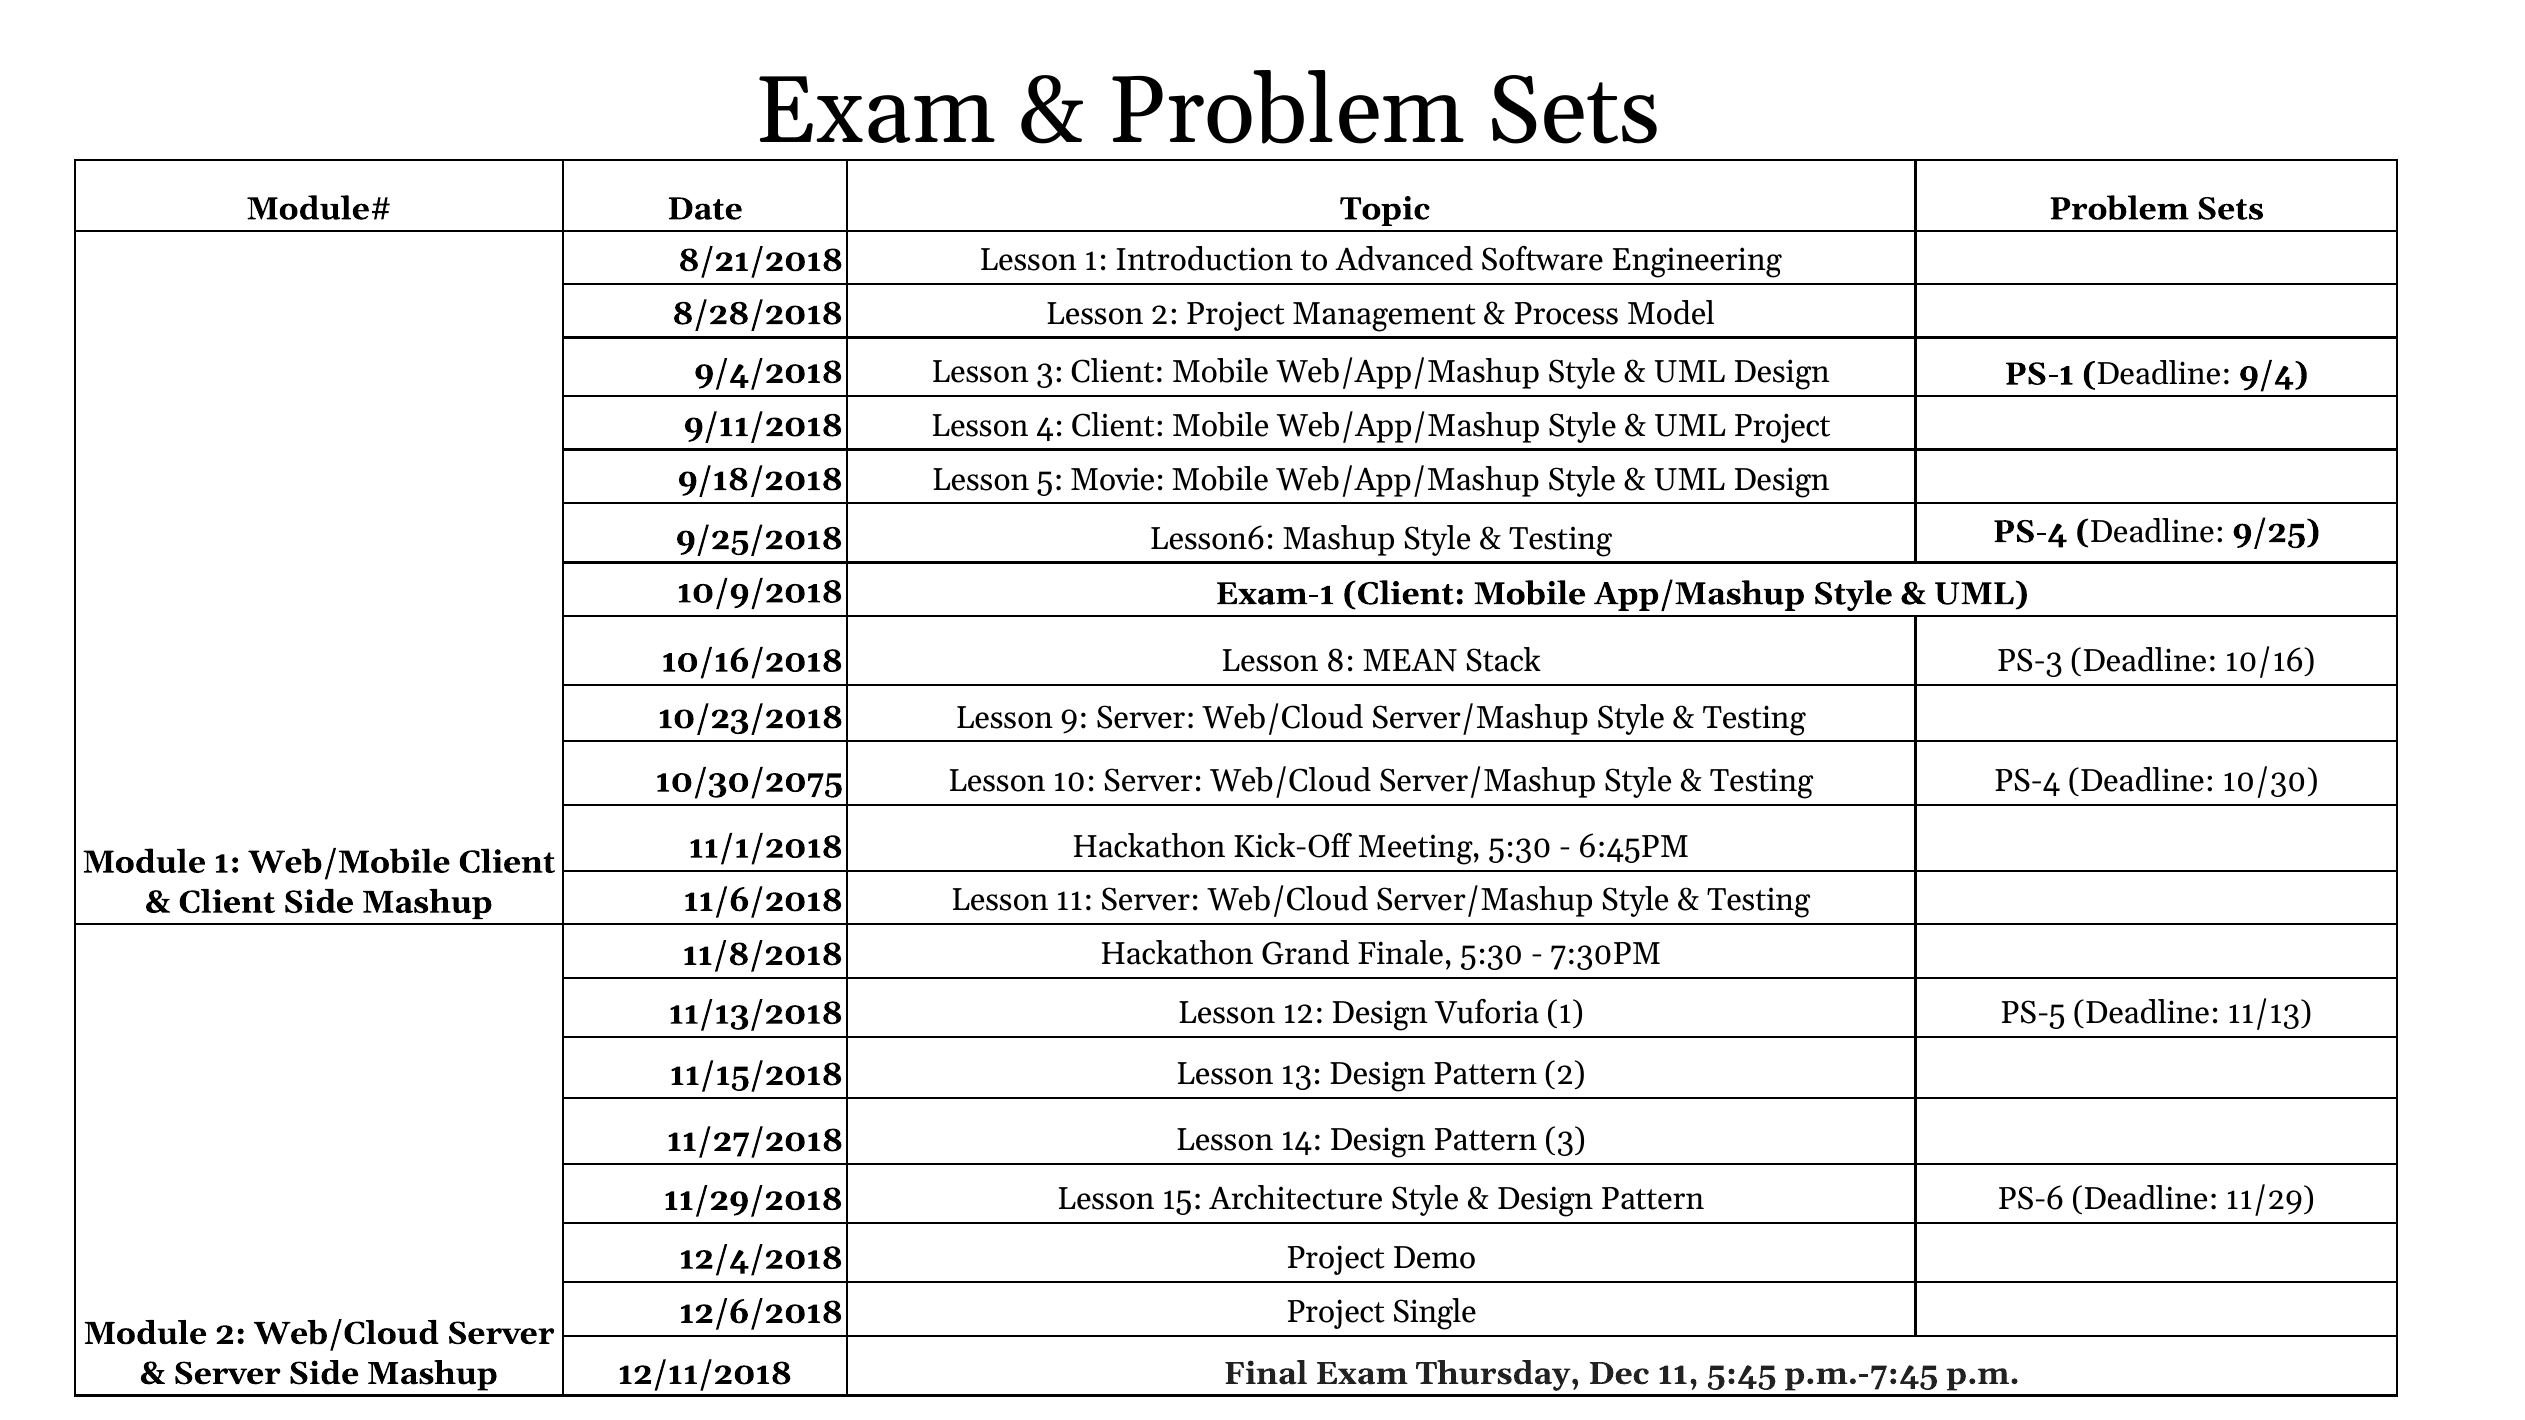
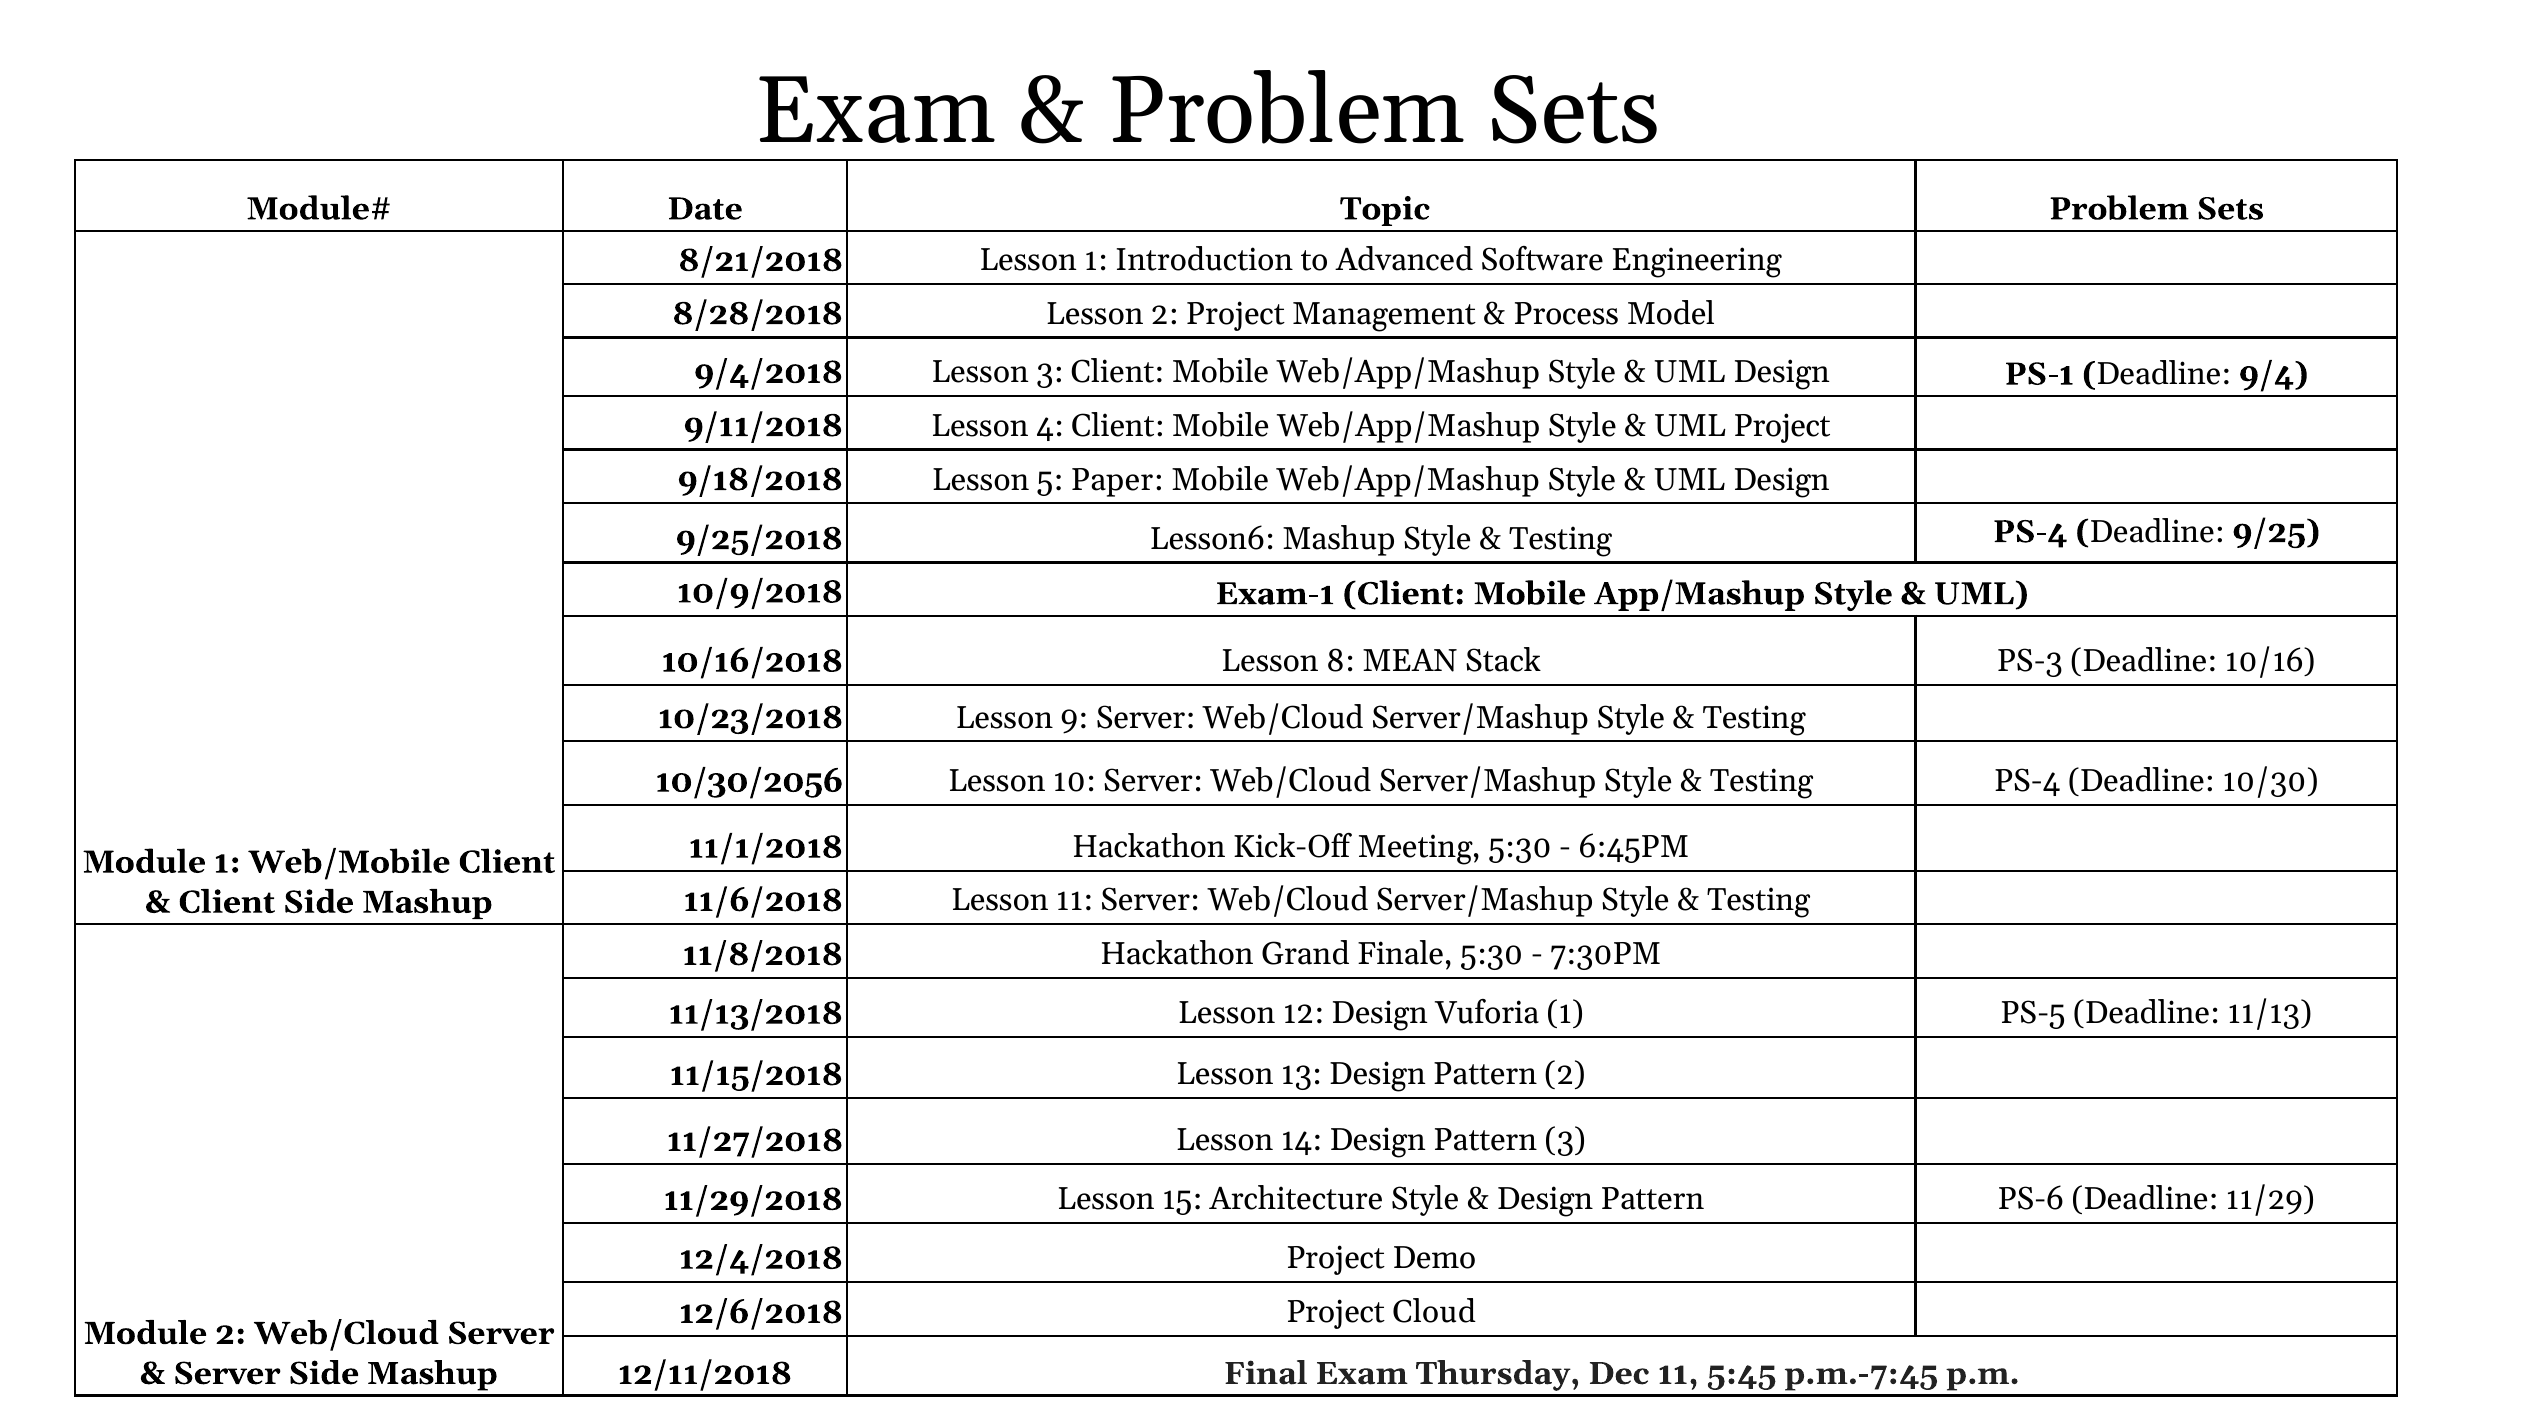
Movie: Movie -> Paper (1117, 480)
10/30/2075: 10/30/2075 -> 10/30/2056 (749, 781)
Single: Single -> Cloud (1434, 1313)
